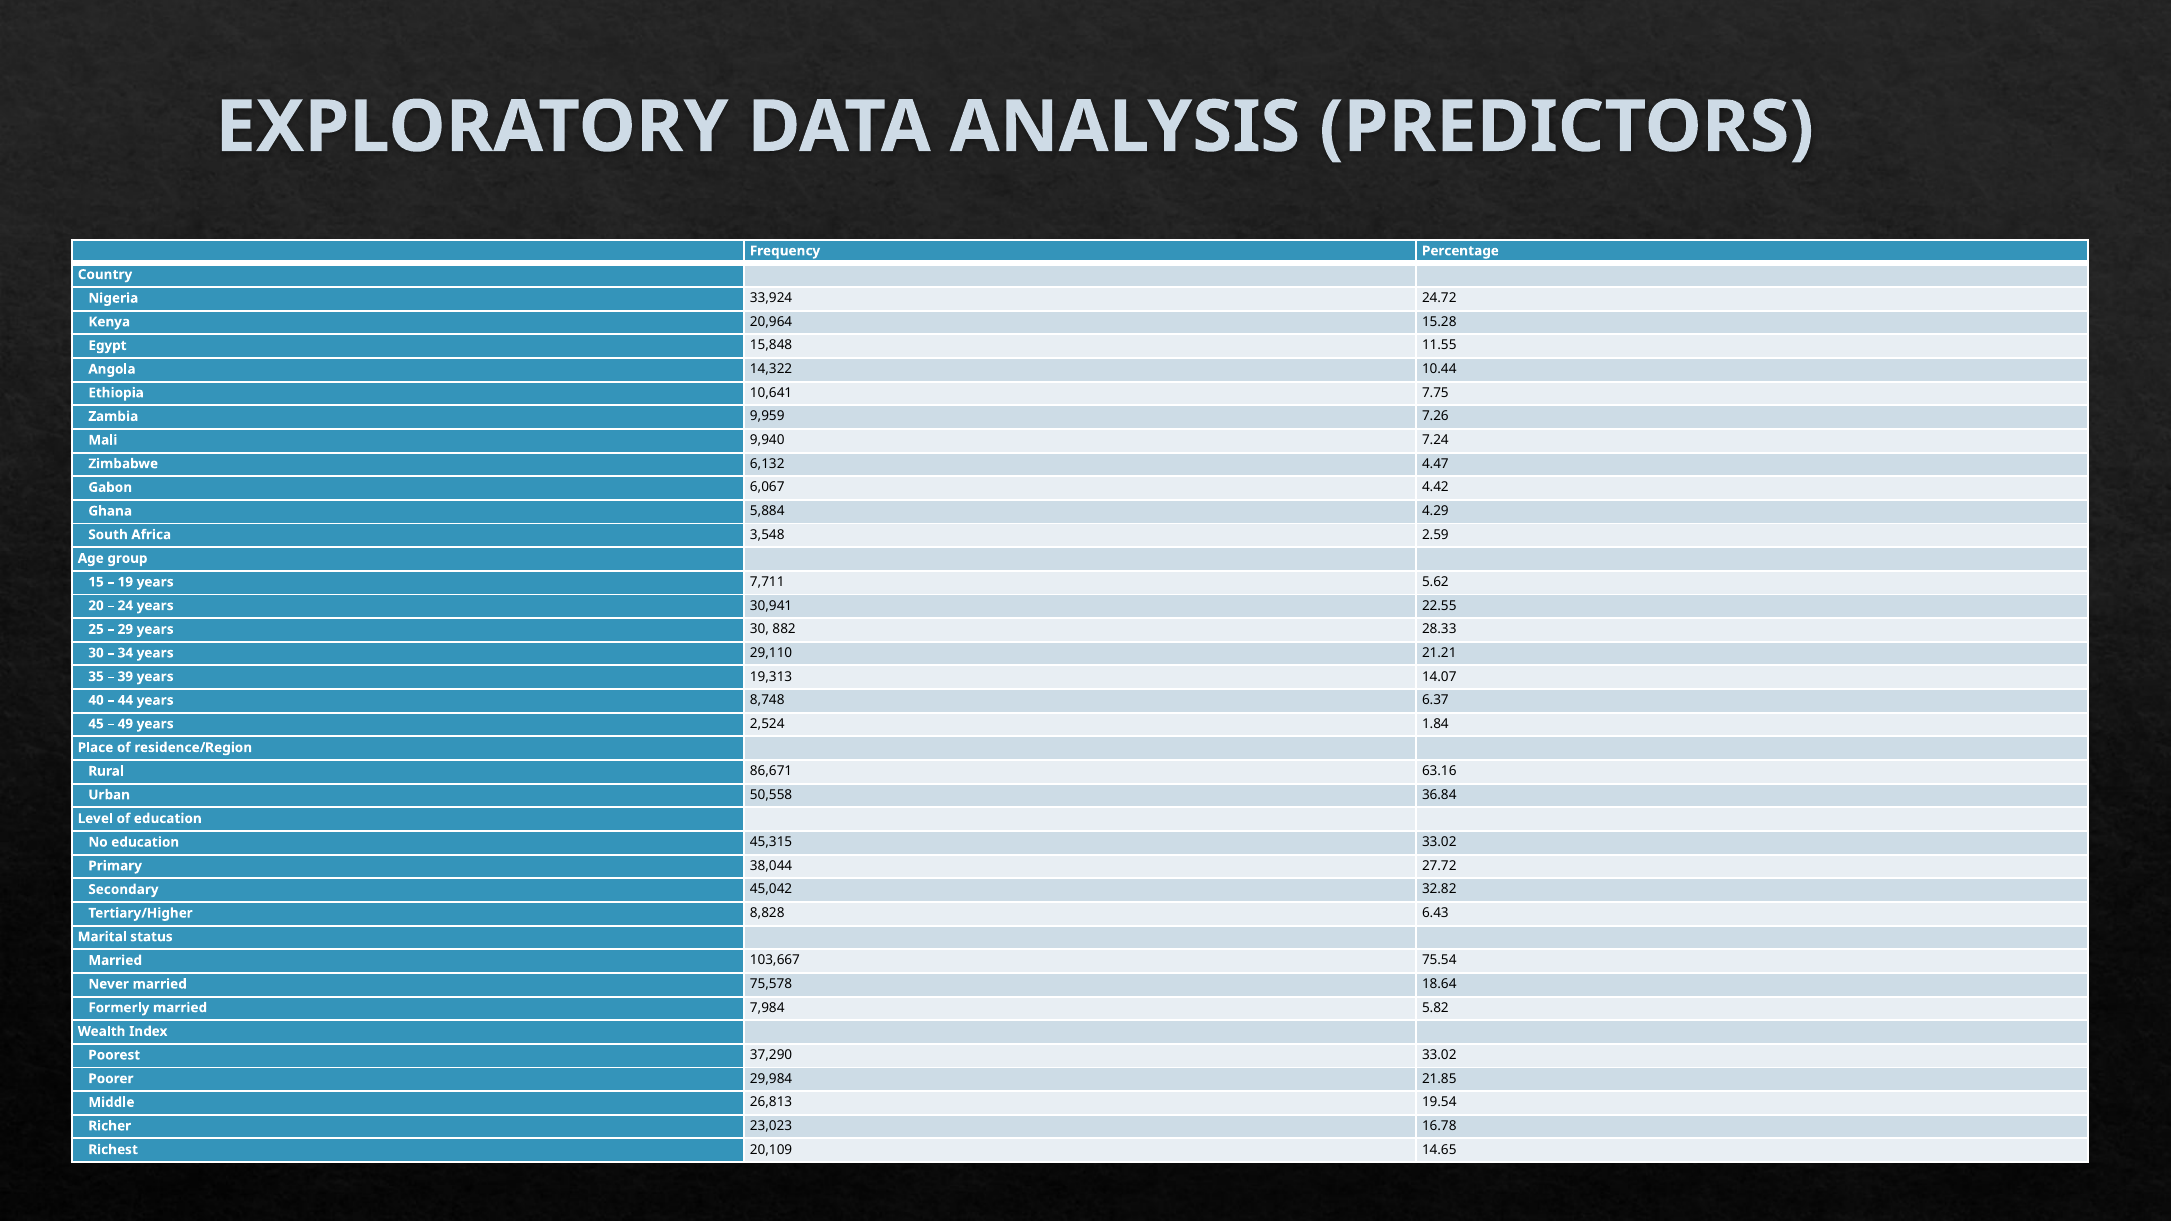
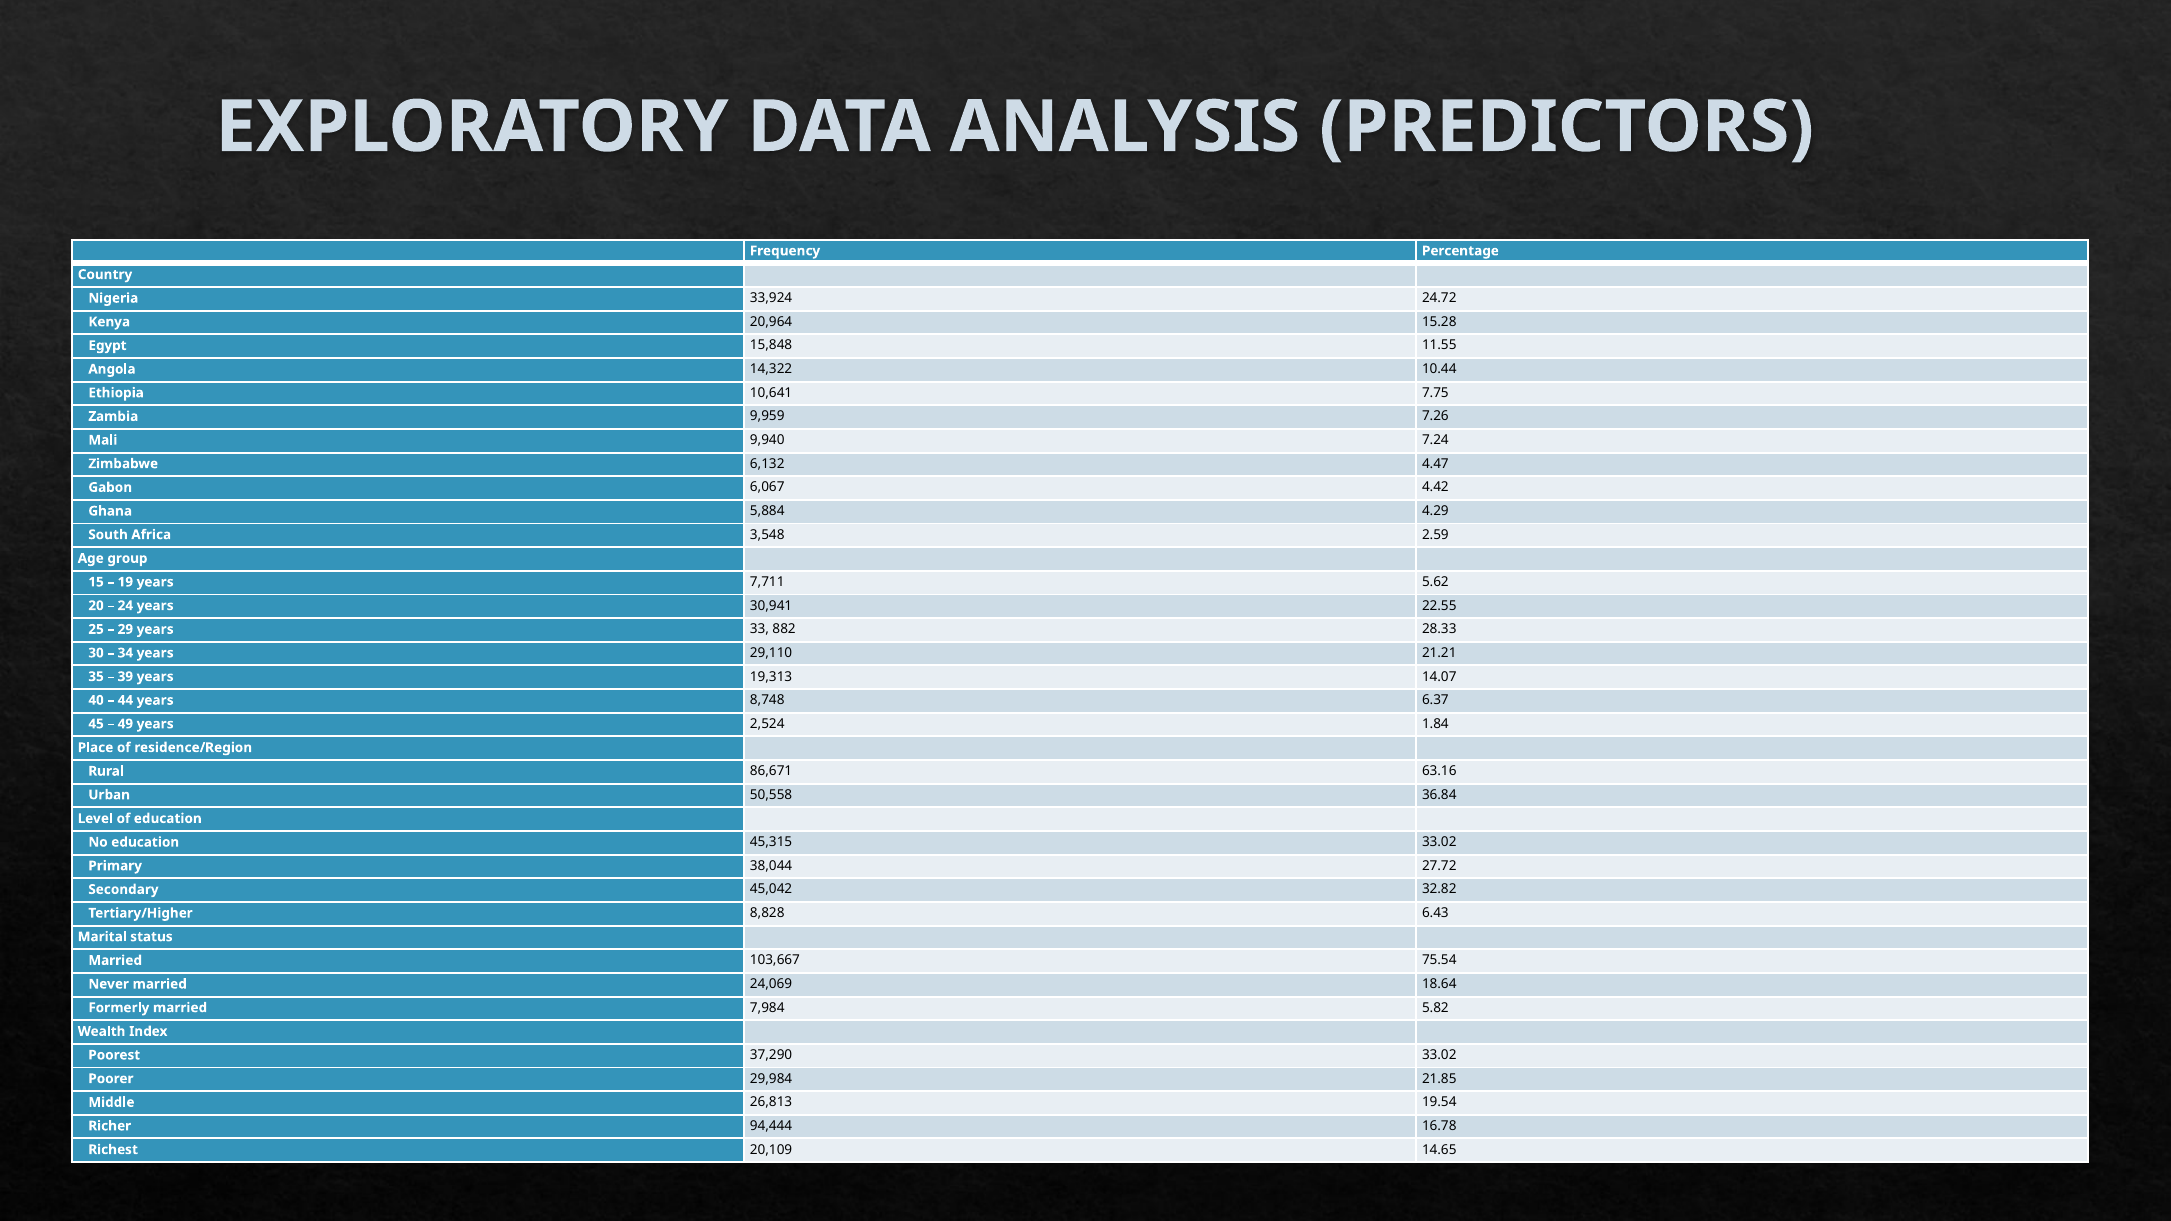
years 30: 30 -> 33 (759, 629)
75,578: 75,578 -> 24,069 (771, 984)
23,023: 23,023 -> 94,444 (771, 1126)
